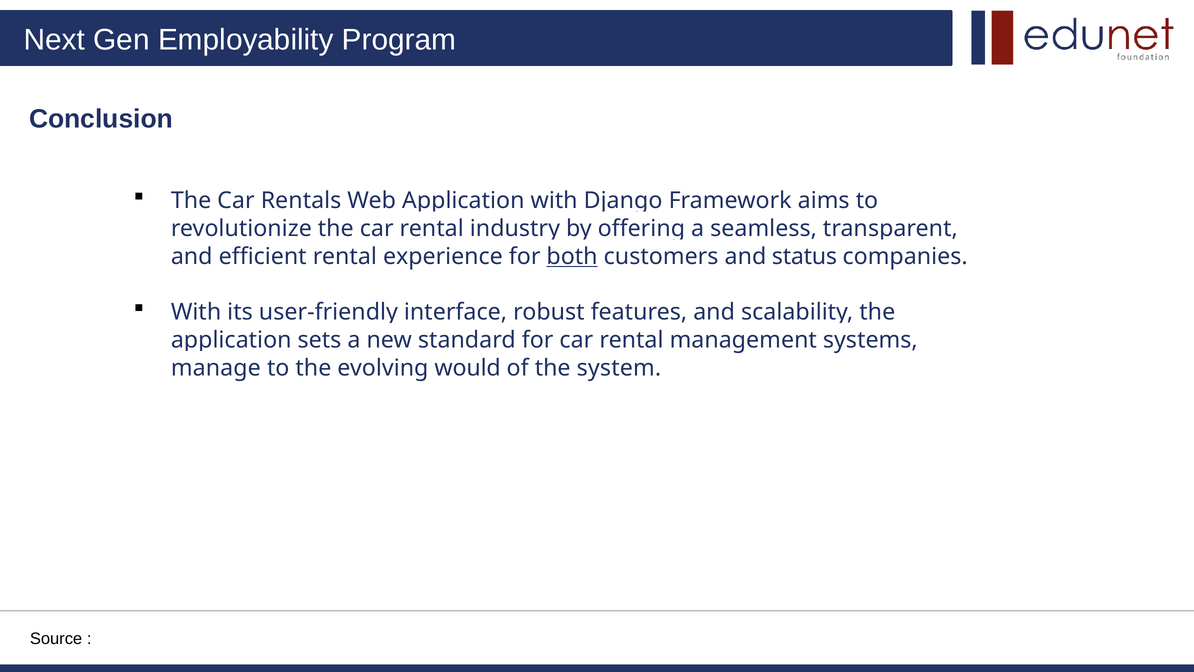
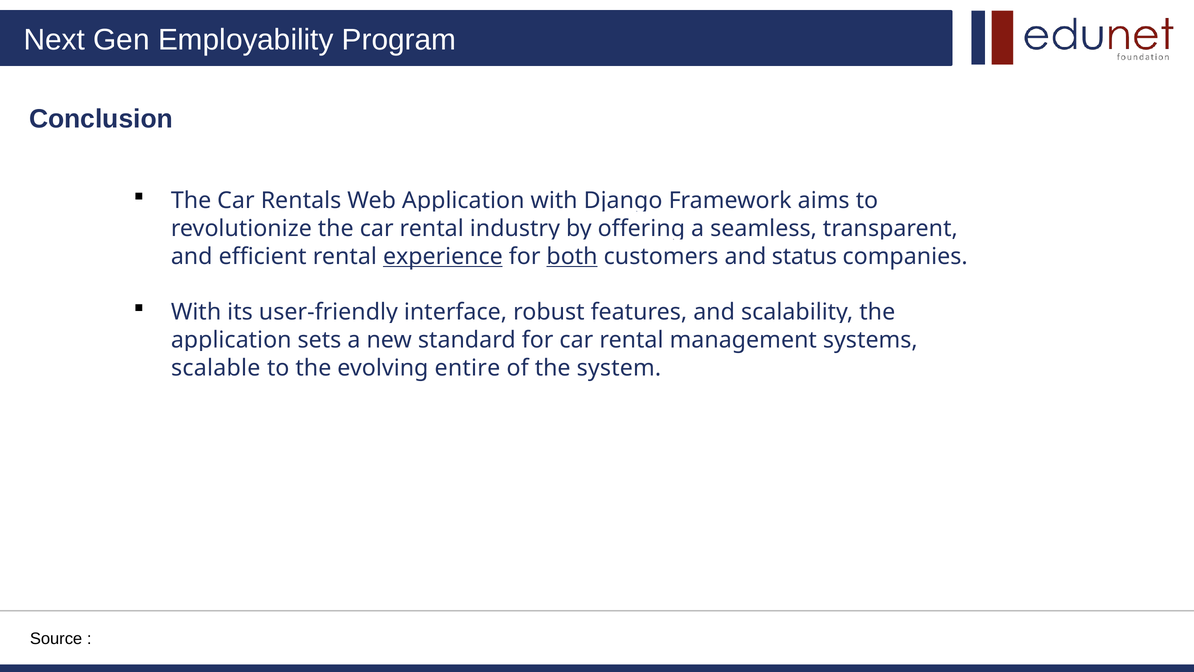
experience underline: none -> present (443, 256)
manage: manage -> scalable (216, 368)
would: would -> entire (467, 368)
